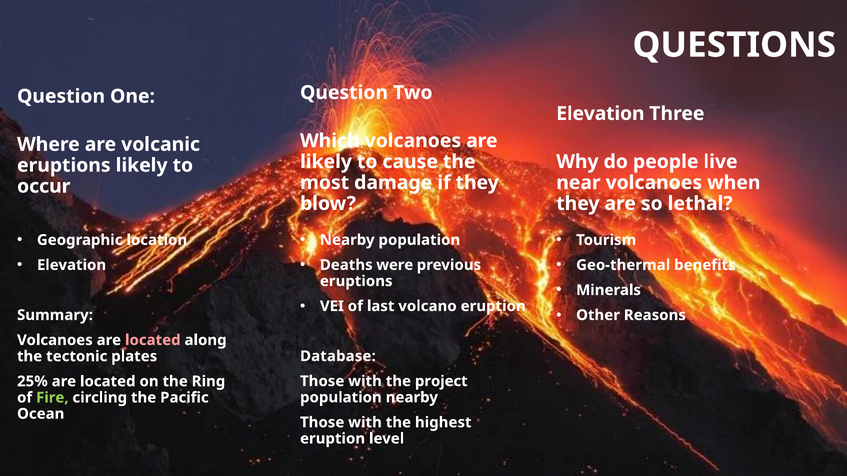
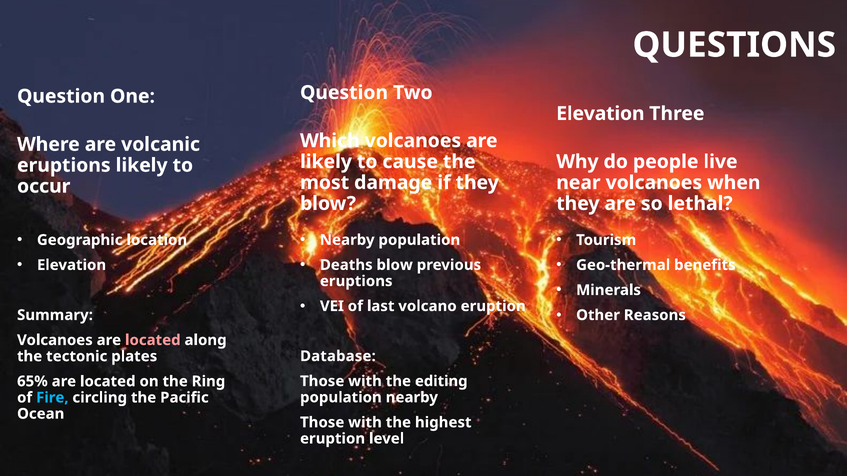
Deaths were: were -> blow (395, 265)
project: project -> editing (441, 382)
25%: 25% -> 65% (32, 382)
Fire colour: light green -> light blue (52, 398)
